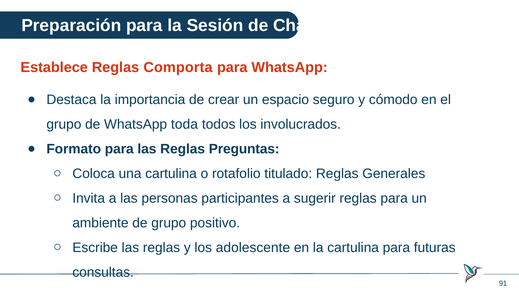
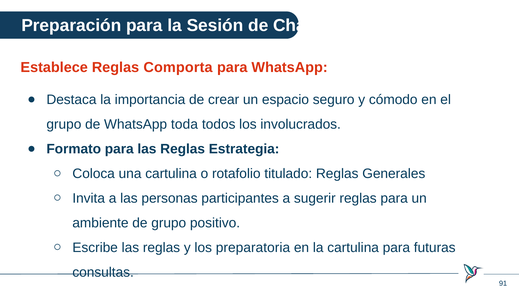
Preguntas: Preguntas -> Estrategia (244, 149)
adolescente: adolescente -> preparatoria (253, 248)
